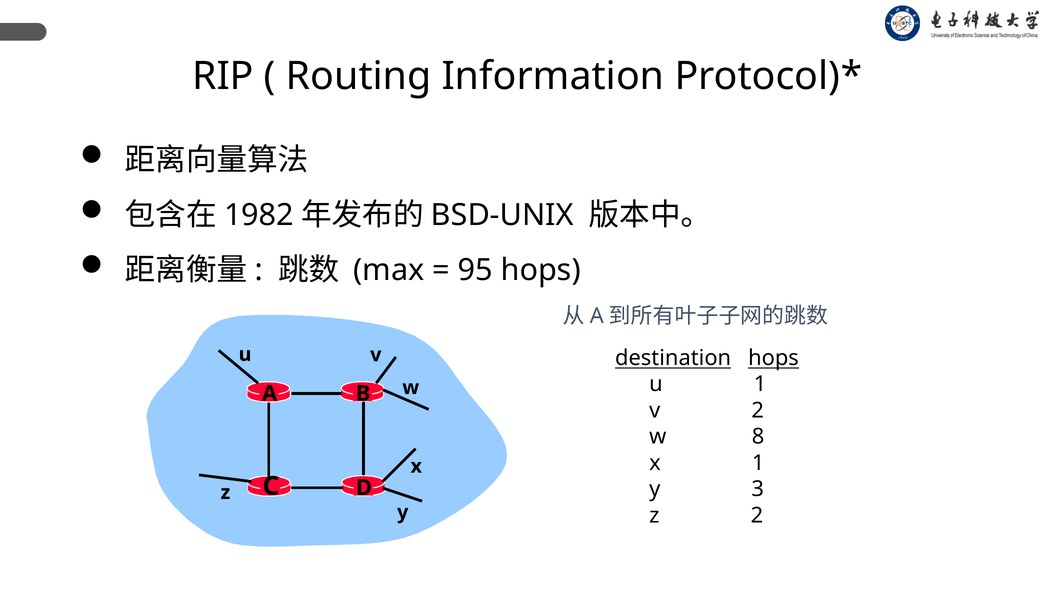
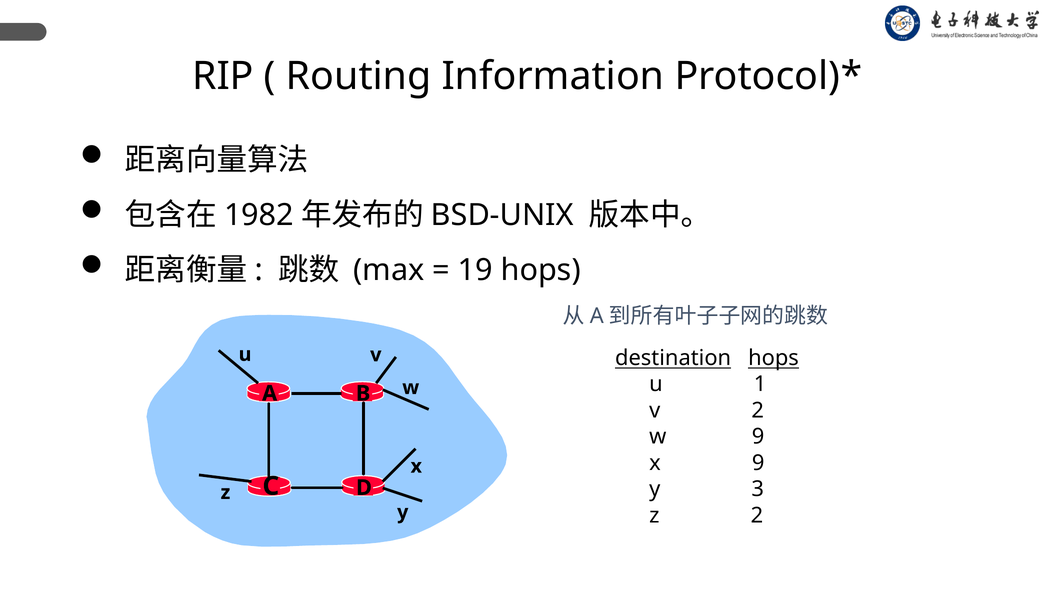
95: 95 -> 19 (475, 271)
8: 8 -> 9 (758, 437)
1: 1 -> 9 (758, 463)
